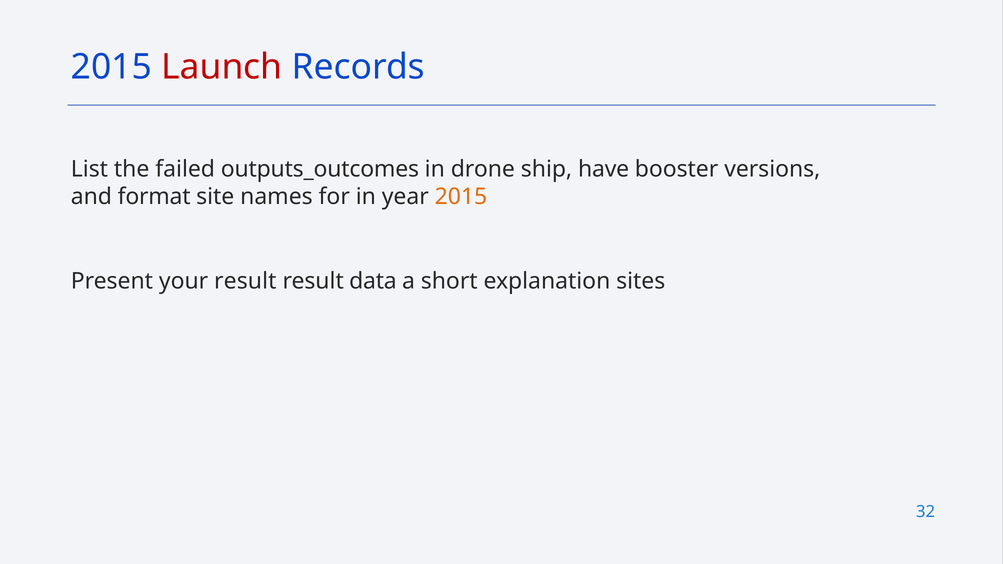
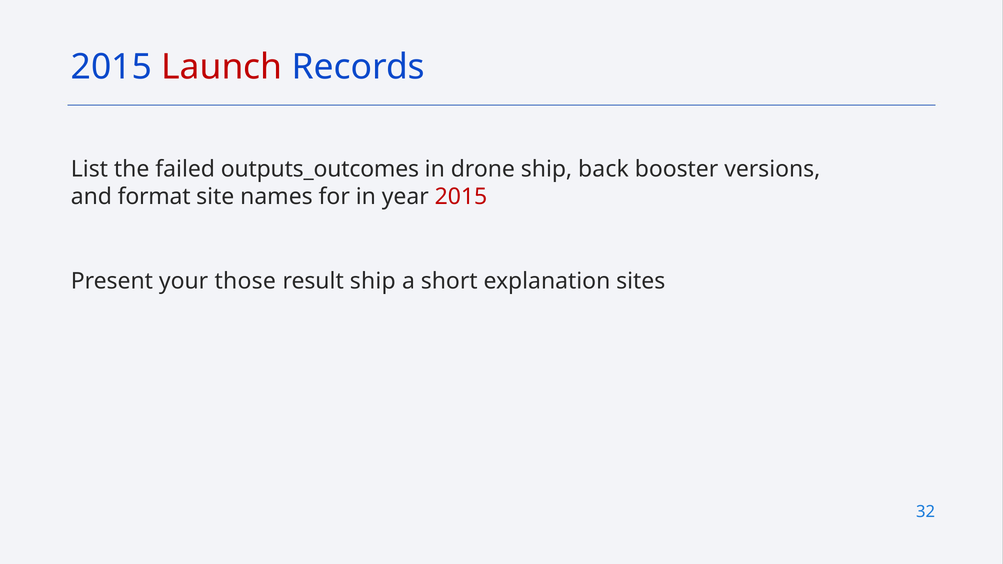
have: have -> back (603, 169)
2015 colour: orange -> red (461, 197)
your result: result -> those (245, 281)
result data: data -> ship (373, 281)
